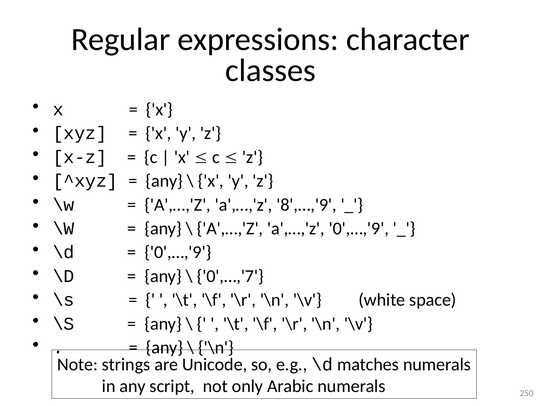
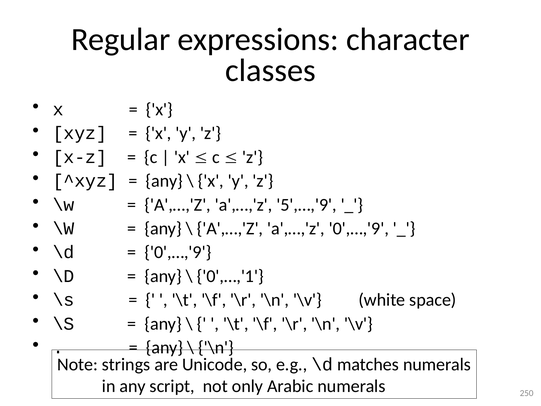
8',…,'9: 8',…,'9 -> 5',…,'9 (307, 205)
0',…,'7: 0',…,'7 -> 0',…,'1 (230, 276)
